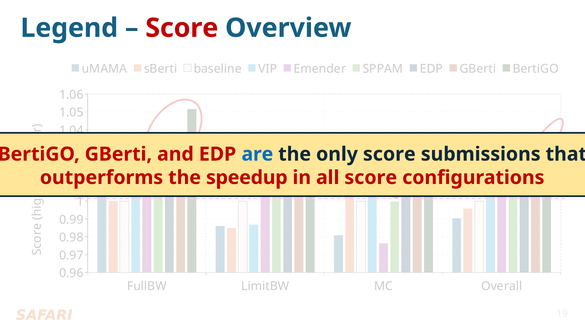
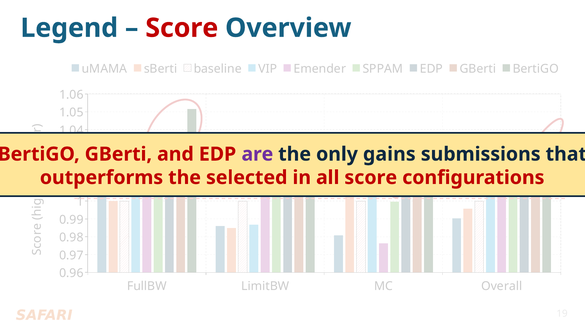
are colour: blue -> purple (257, 154)
only score: score -> gains (389, 154)
speedup: speedup -> selected (247, 178)
